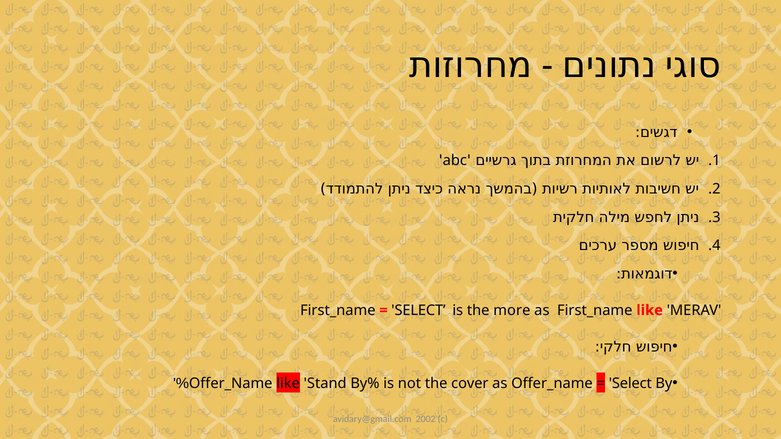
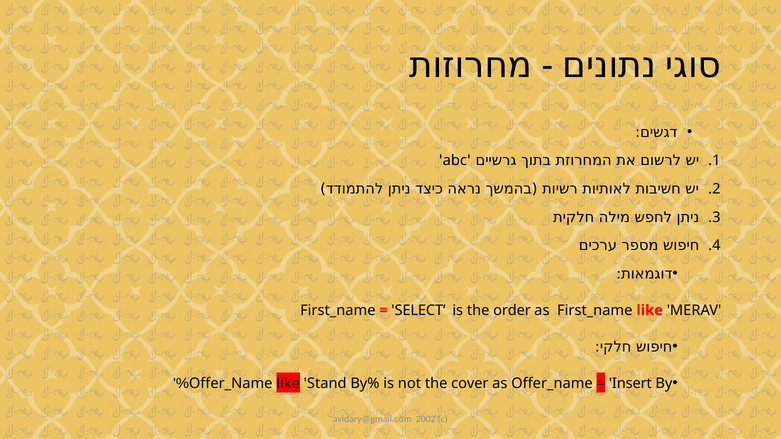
more: more -> order (512, 311)
Select: Select -> Insert (630, 383)
